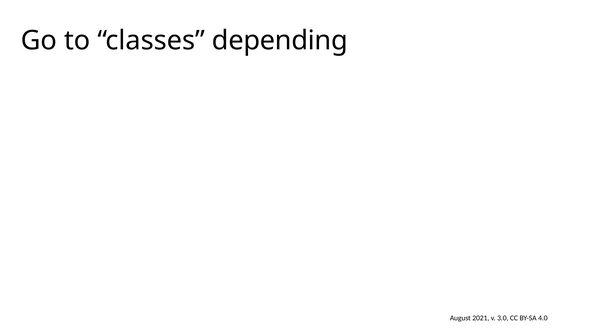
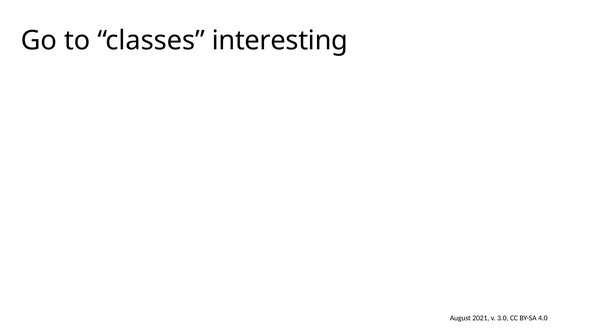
depending: depending -> interesting (280, 41)
